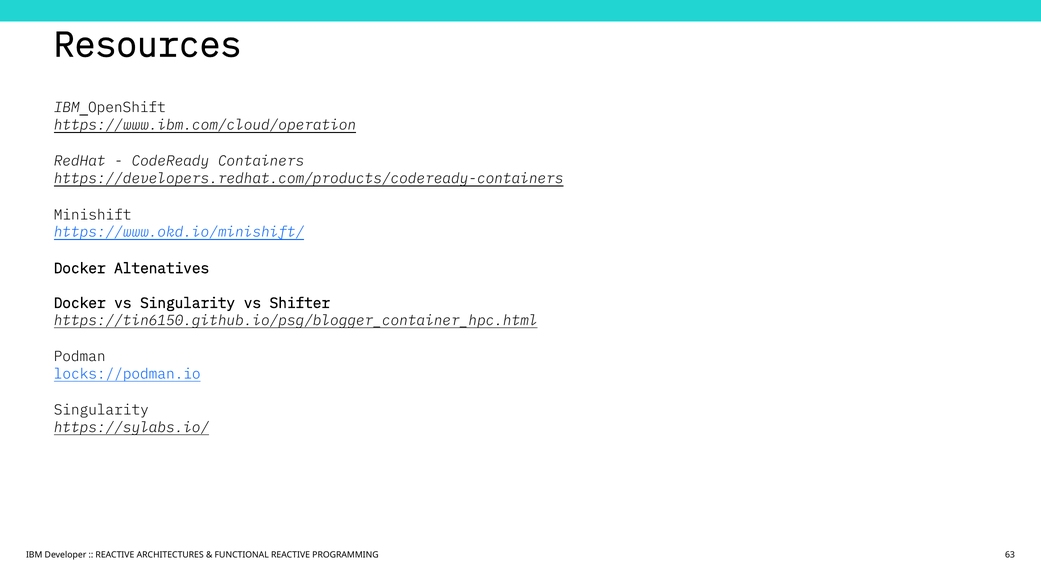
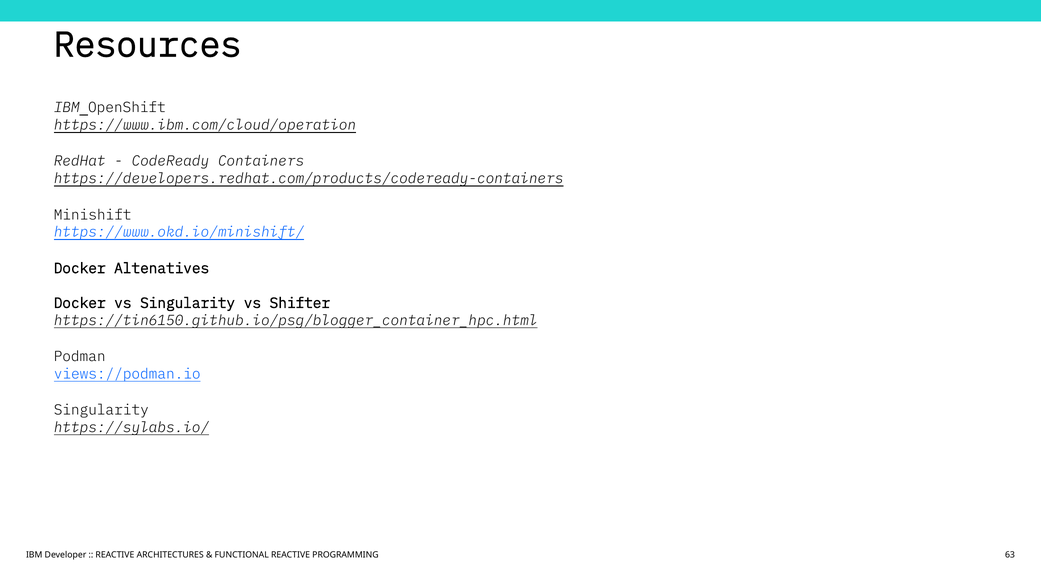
locks://podman.io: locks://podman.io -> views://podman.io (127, 374)
